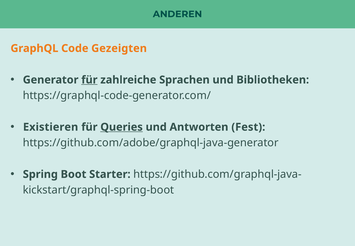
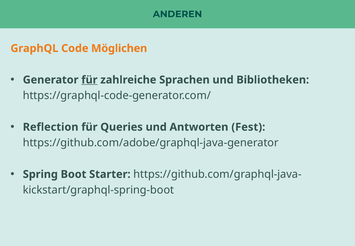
Gezeigten: Gezeigten -> Möglichen (119, 48)
Existieren: Existieren -> Reflection (51, 127)
Queries underline: present -> none (122, 127)
